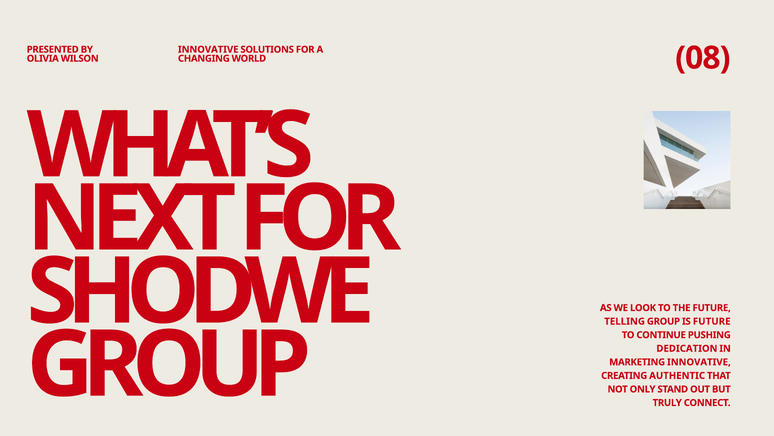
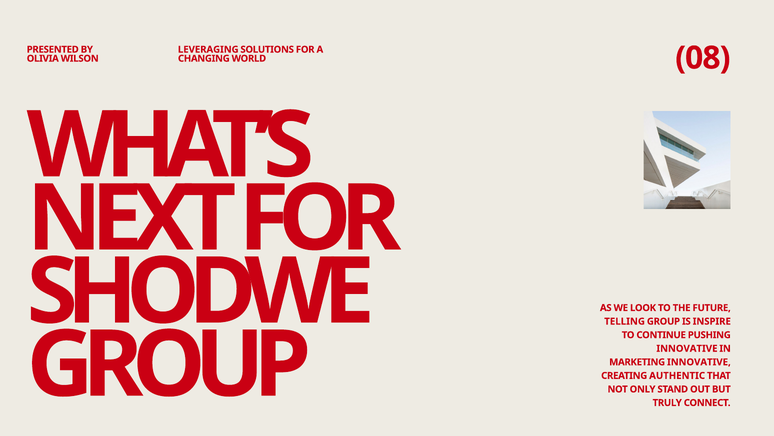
INNOVATIVE: INNOVATIVE -> LEVERAGING (208, 49)
IS FUTURE: FUTURE -> INSPIRE (712, 321)
DEDICATION: DEDICATION -> INNOVATIVE (687, 348)
